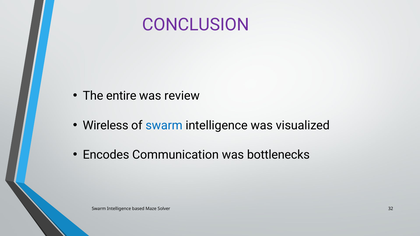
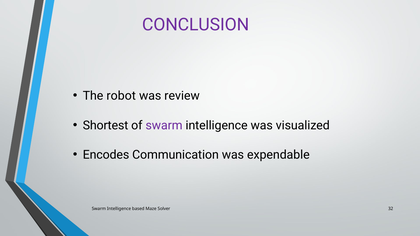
entire: entire -> robot (121, 96)
Wireless: Wireless -> Shortest (106, 125)
swarm colour: blue -> purple (164, 125)
bottlenecks: bottlenecks -> expendable (278, 155)
